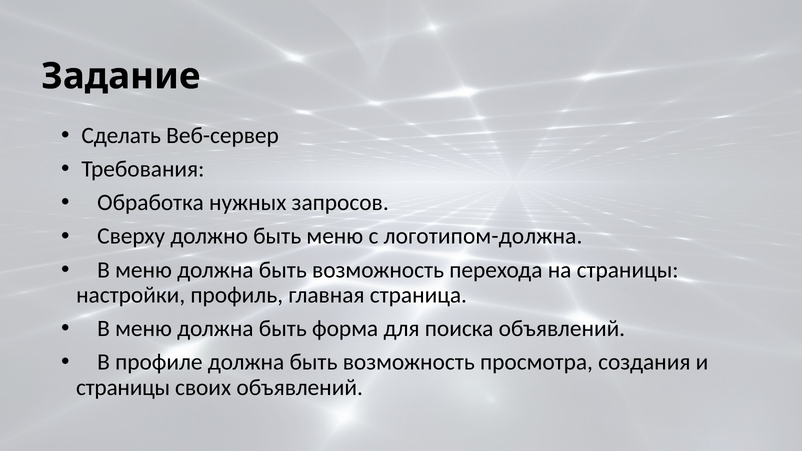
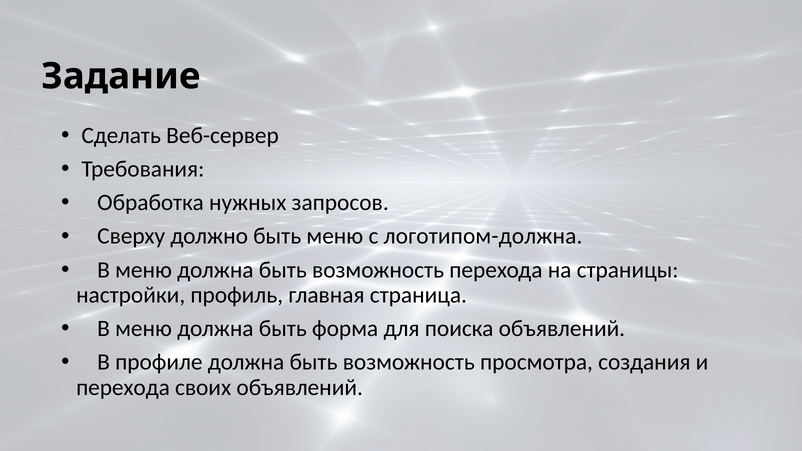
страницы: страницы -> перехода (123, 387)
